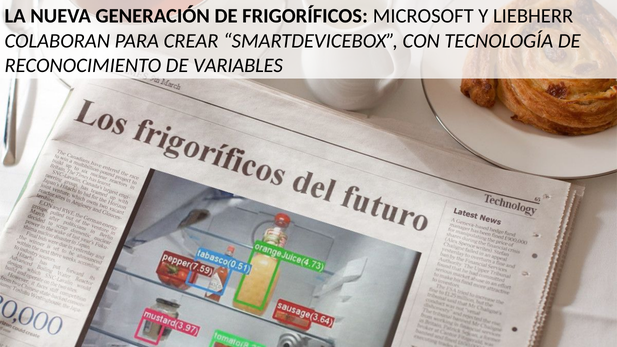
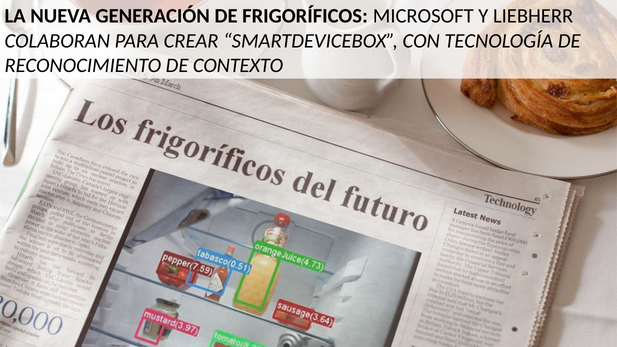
VARIABLES: VARIABLES -> CONTEXTO (238, 65)
